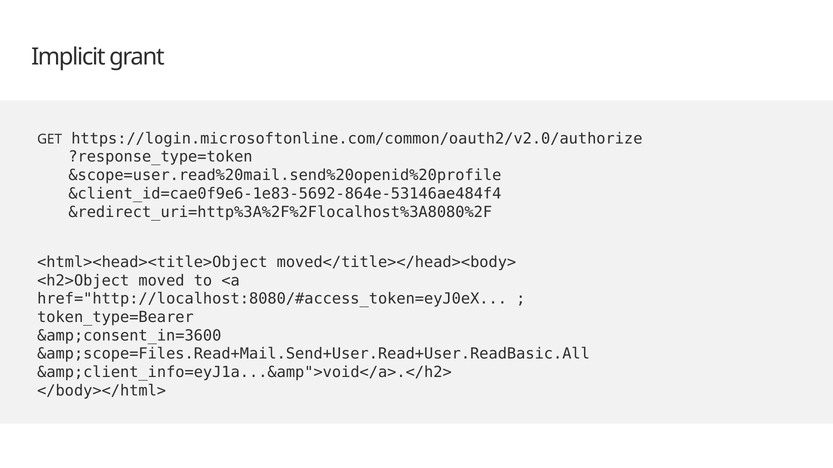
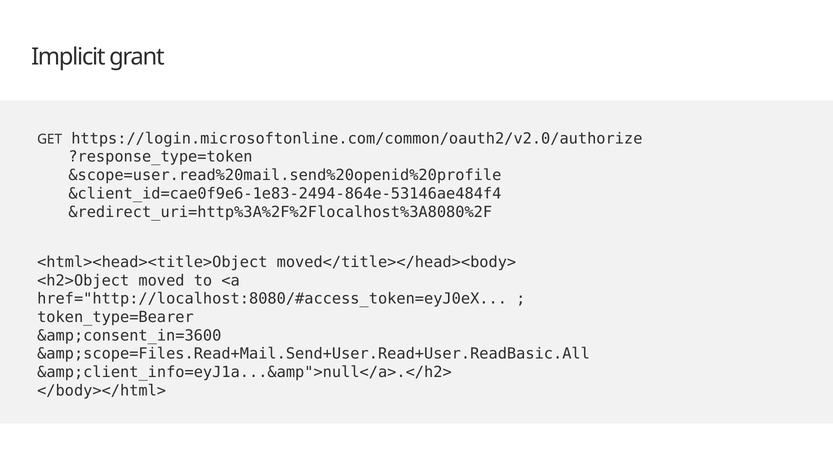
&client_id=cae0f9e6-1e83-5692-864e-53146ae484f4: &client_id=cae0f9e6-1e83-5692-864e-53146ae484f4 -> &client_id=cae0f9e6-1e83-2494-864e-53146ae484f4 (285, 194)
&amp;client_info=eyJ1a...&amp">void</a>.</h2>: &amp;client_info=eyJ1a...&amp">void</a>.</h2> -> &amp;client_info=eyJ1a...&amp">null</a>.</h2> (244, 373)
